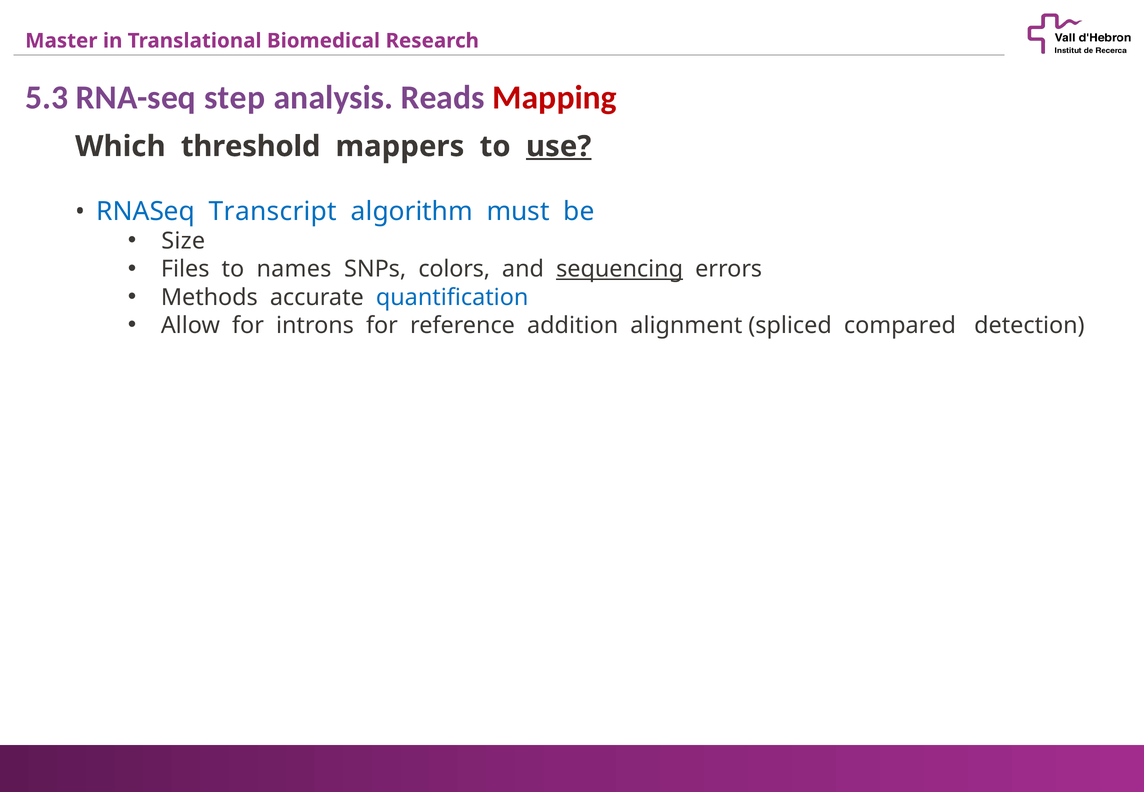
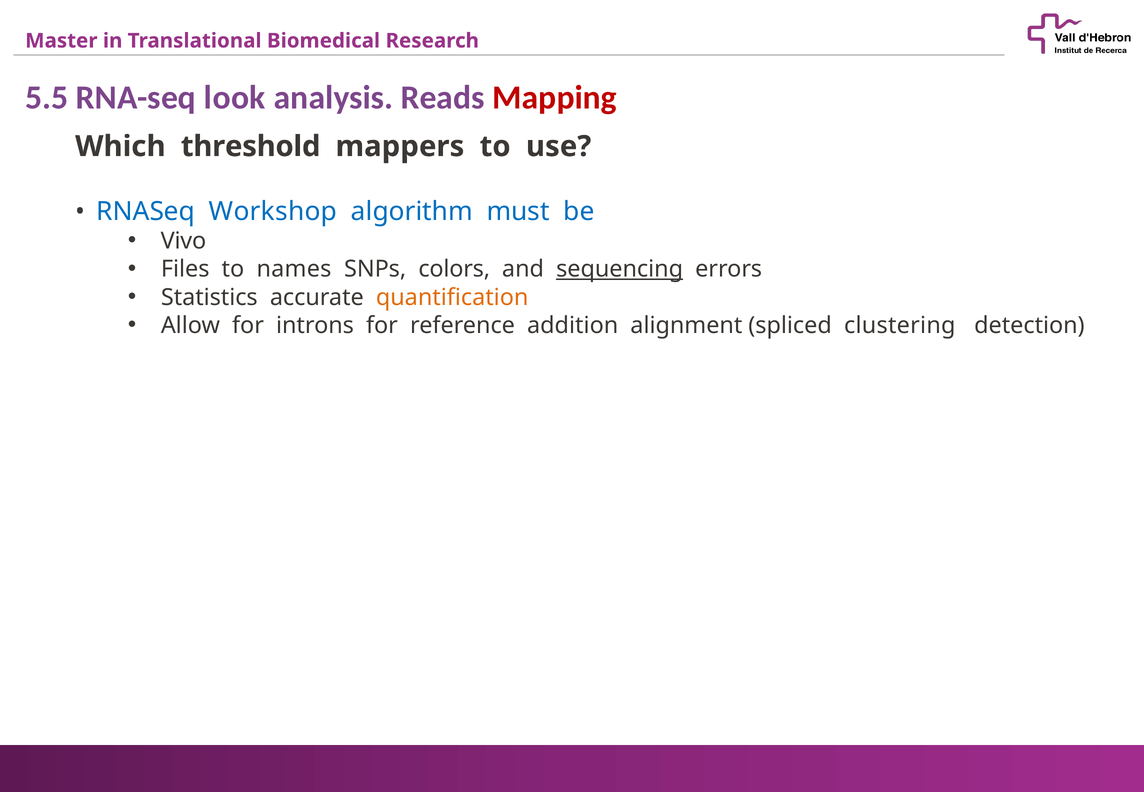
5.3: 5.3 -> 5.5 (47, 98)
step: step -> look (235, 98)
use underline: present -> none (559, 146)
Transcript: Transcript -> Workshop (273, 211)
Size: Size -> Vivo (183, 241)
Methods: Methods -> Statistics (209, 297)
quantiﬁcation colour: blue -> orange (452, 297)
compared: compared -> clustering (900, 325)
